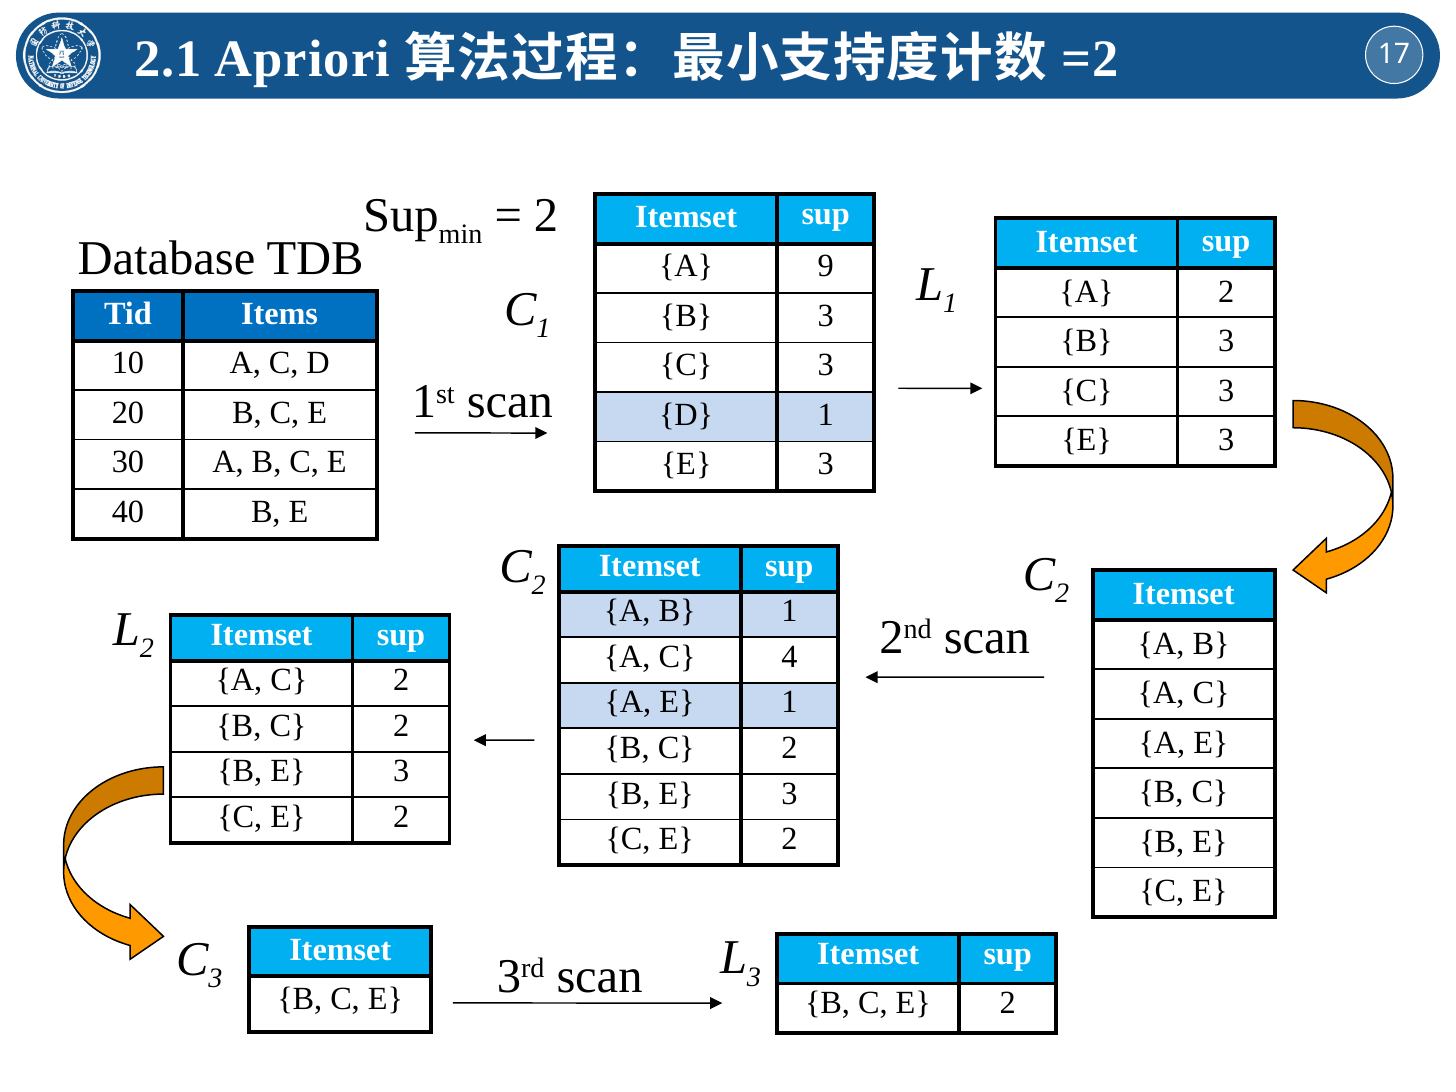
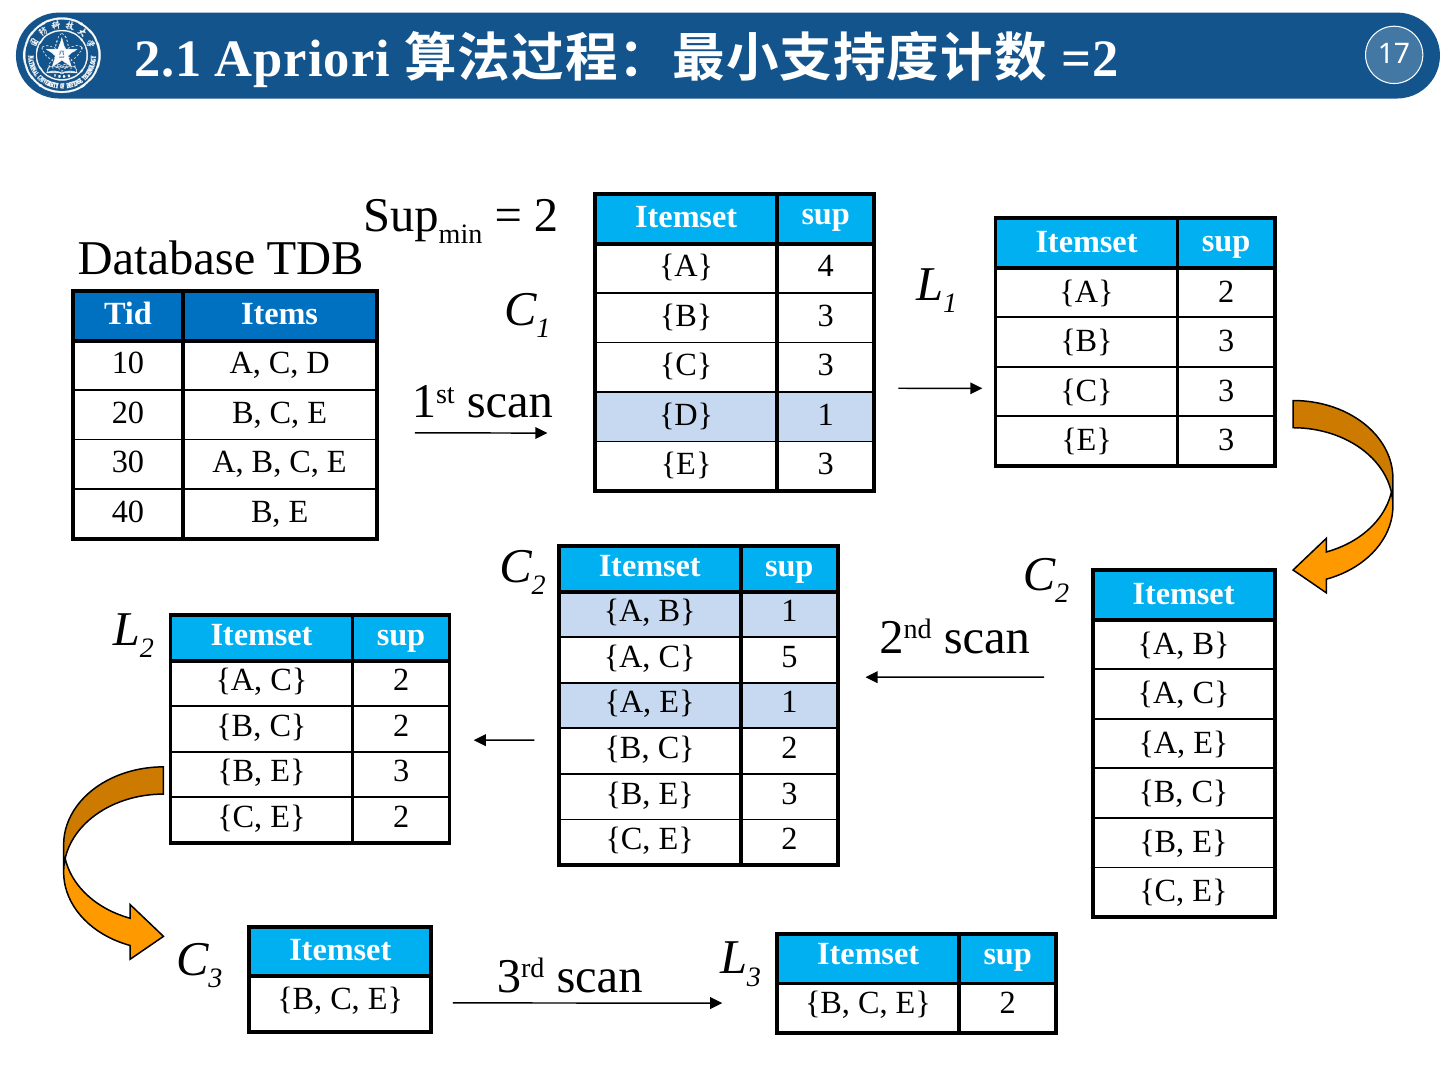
9: 9 -> 4 (826, 266)
4: 4 -> 5 (789, 657)
